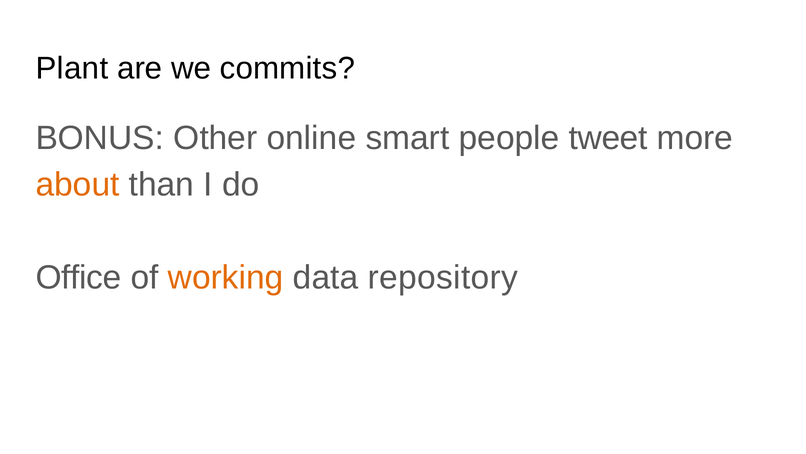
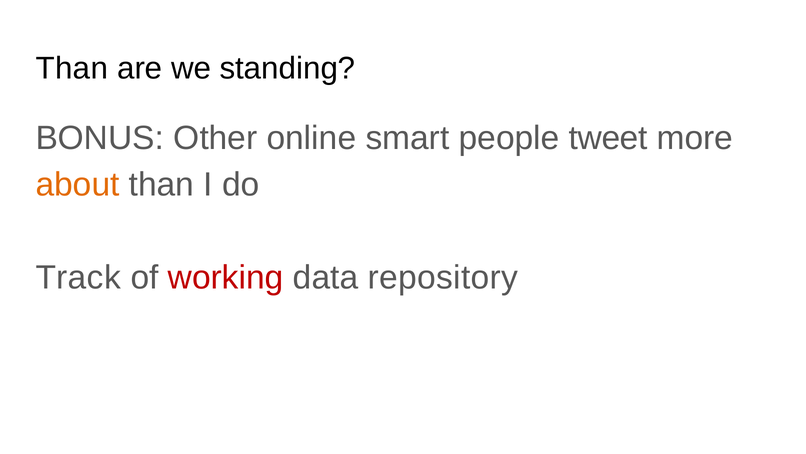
Plant: Plant -> Than (72, 68)
commits: commits -> standing (287, 68)
Office: Office -> Track (78, 277)
working colour: orange -> red (226, 277)
